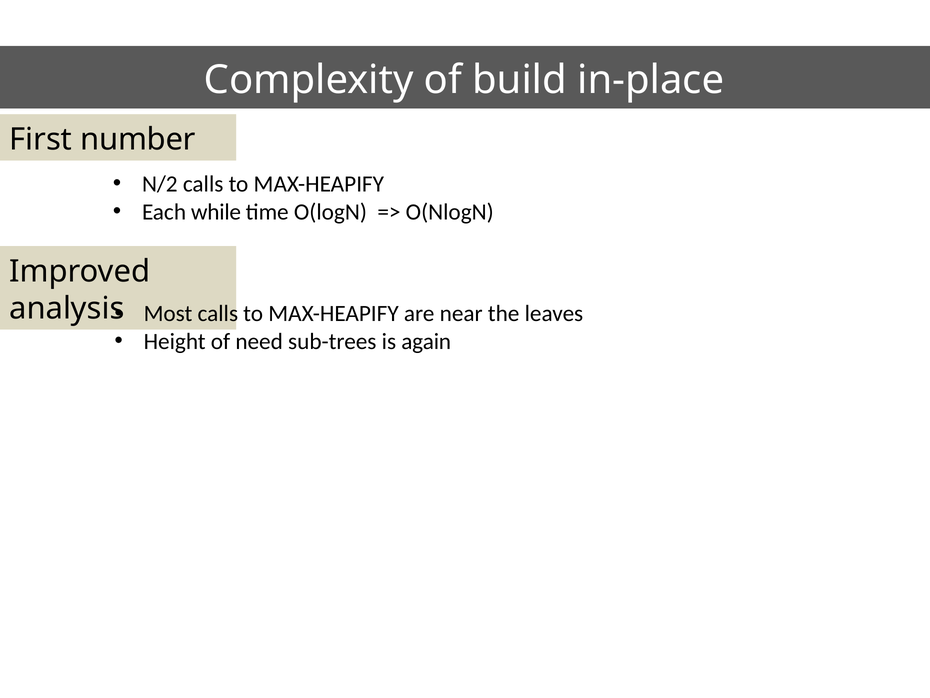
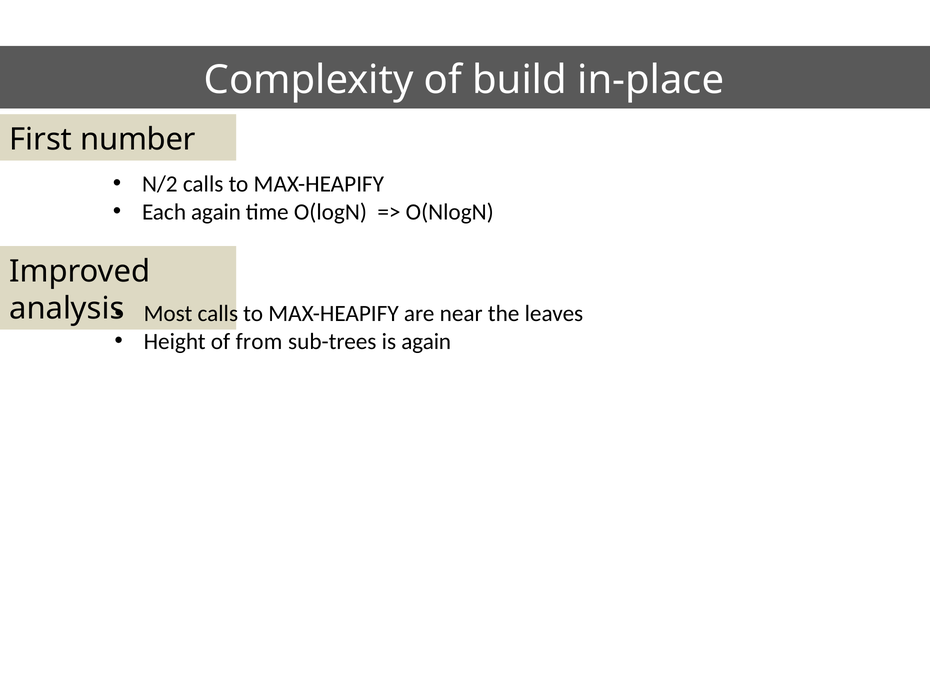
Each while: while -> again (216, 212)
need: need -> from (259, 341)
